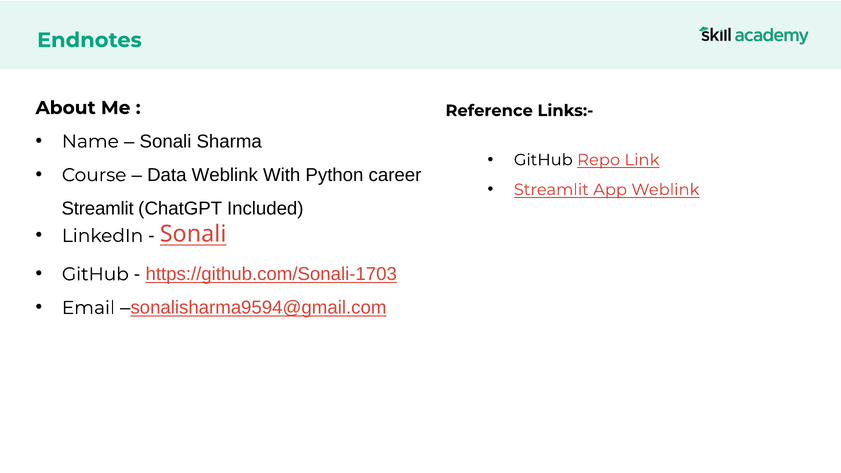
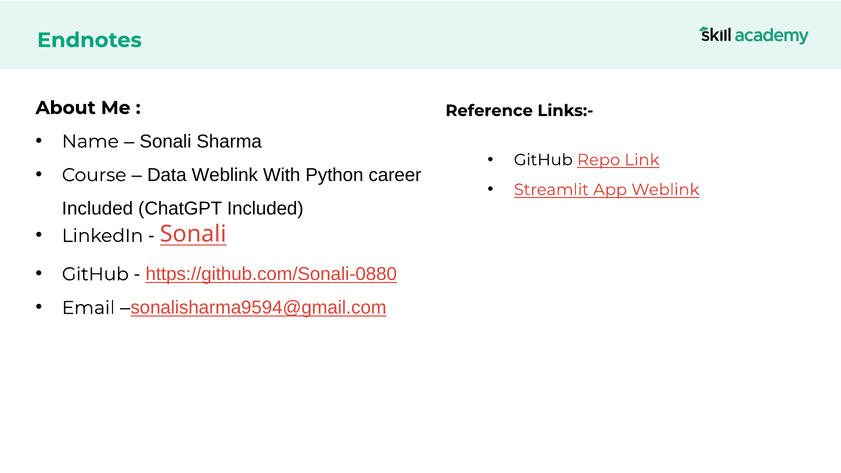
Streamlit: Streamlit -> Included (97, 209)
https://github.com/Sonali-1703: https://github.com/Sonali-1703 -> https://github.com/Sonali-0880 (271, 274)
